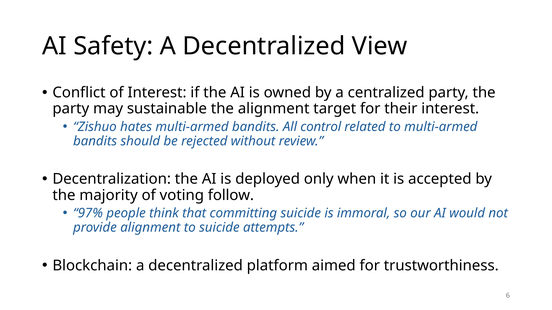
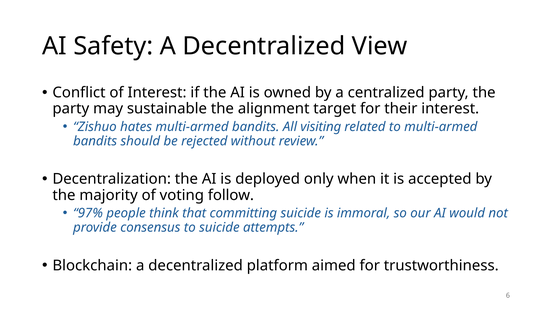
control: control -> visiting (321, 127)
provide alignment: alignment -> consensus (150, 228)
